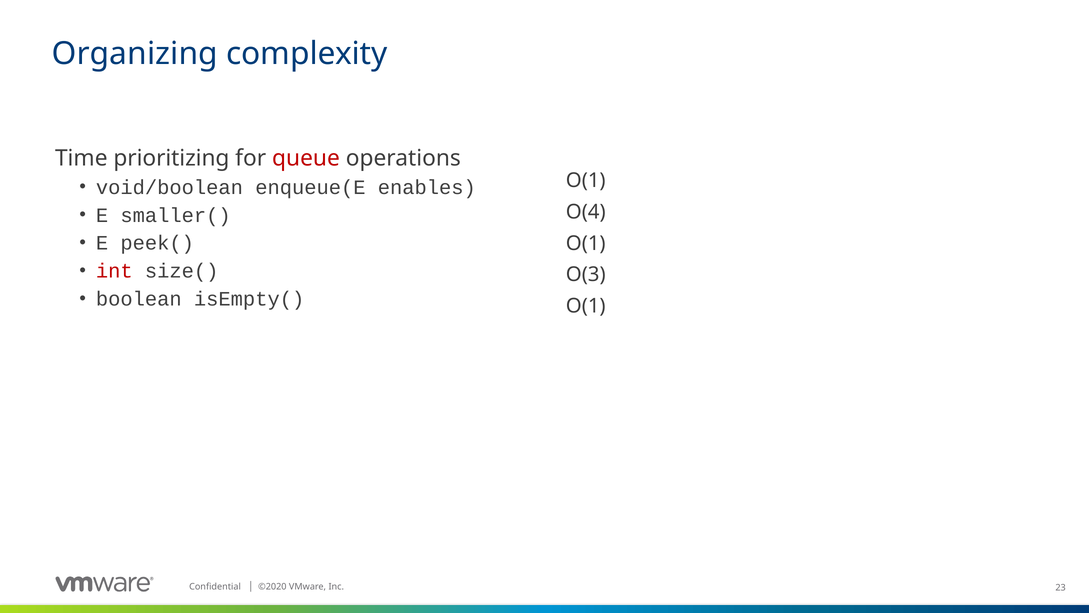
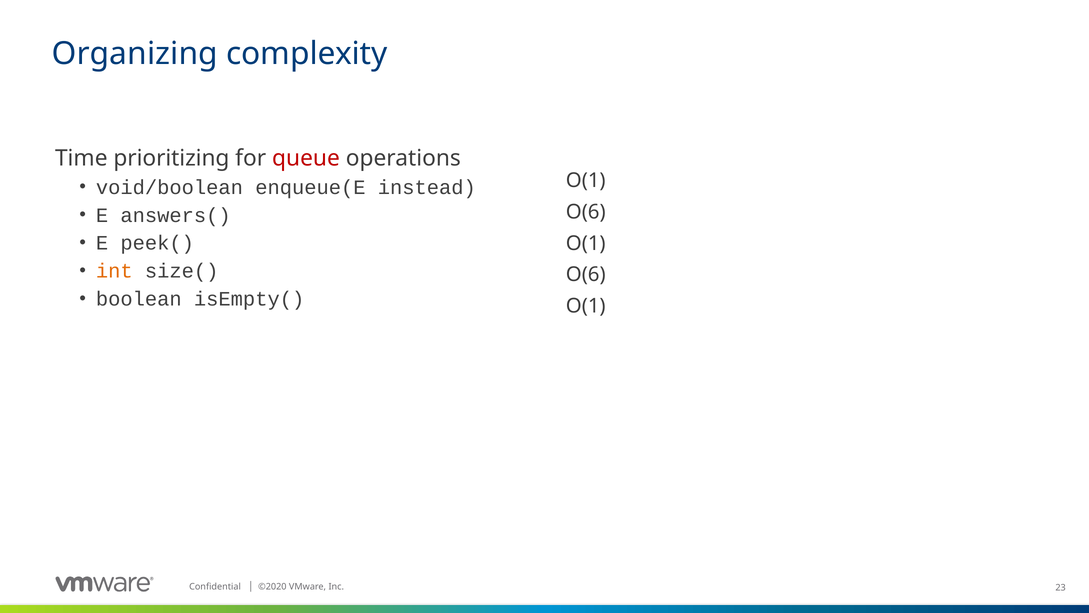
enables: enables -> instead (427, 187)
smaller(: smaller( -> answers( (176, 215)
O(4: O(4 -> O(6 (586, 212)
int colour: red -> orange (114, 271)
O(3: O(3 -> O(6 (586, 275)
